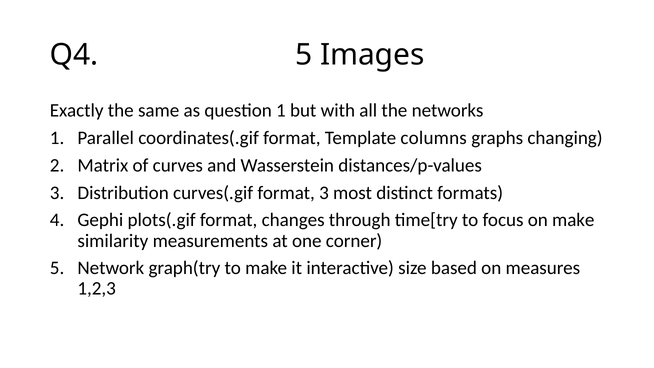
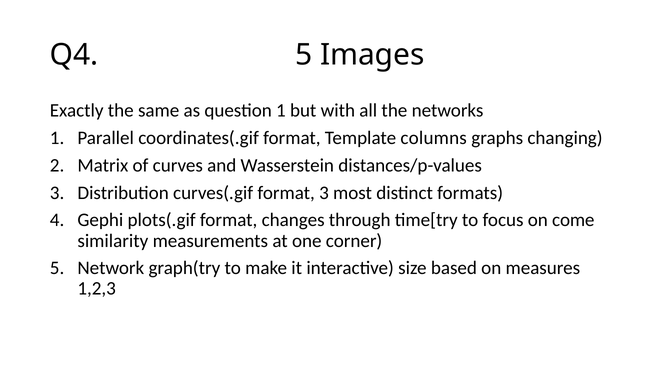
on make: make -> come (573, 220)
